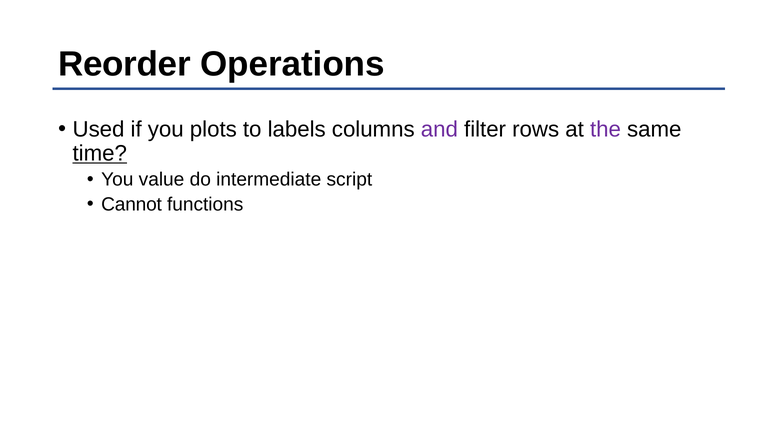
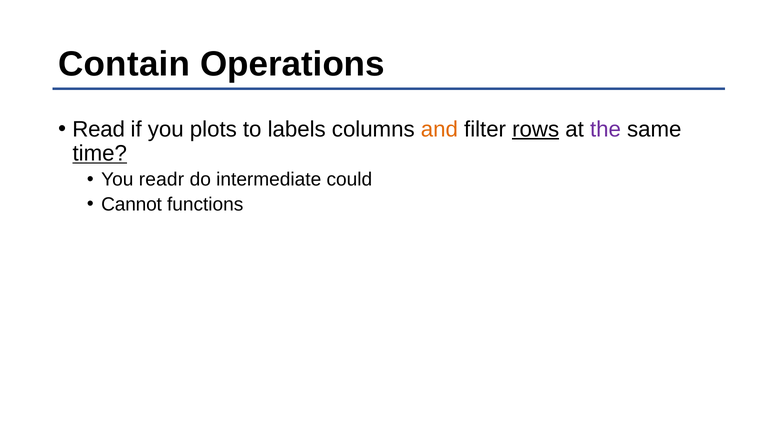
Reorder: Reorder -> Contain (124, 64)
Used: Used -> Read (99, 129)
and colour: purple -> orange (439, 129)
rows underline: none -> present (536, 129)
value: value -> readr (161, 180)
script: script -> could (349, 180)
